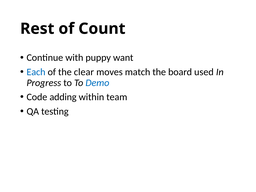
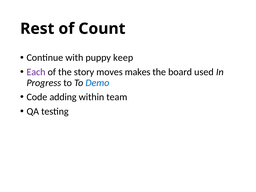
want: want -> keep (123, 58)
Each colour: blue -> purple (36, 72)
clear: clear -> story (84, 72)
match: match -> makes (138, 72)
